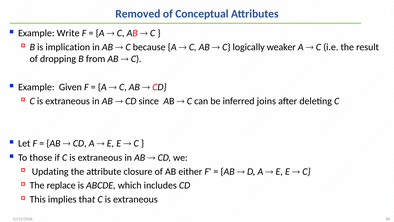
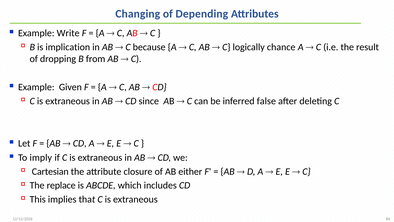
Removed: Removed -> Changing (138, 14)
Conceptual: Conceptual -> Depending (202, 14)
weaker: weaker -> chance (281, 47)
joins: joins -> false (266, 101)
those: those -> imply (41, 157)
Updating: Updating -> Cartesian (50, 171)
